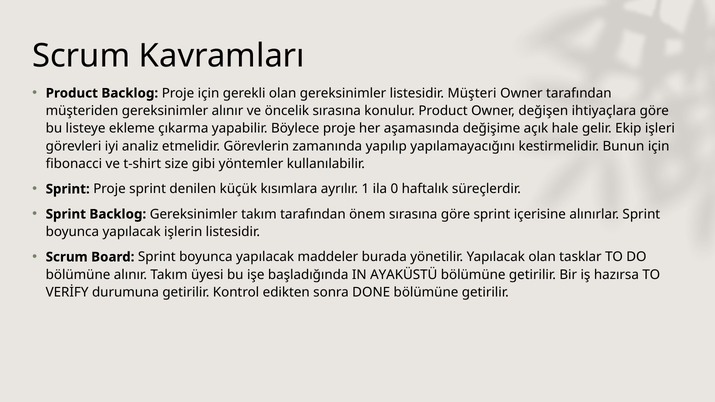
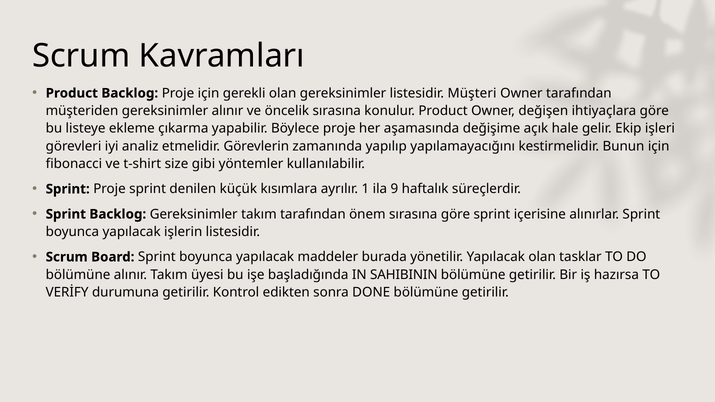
0: 0 -> 9 (394, 189)
AYAKÜSTÜ: AYAKÜSTÜ -> SAHIBININ (404, 275)
